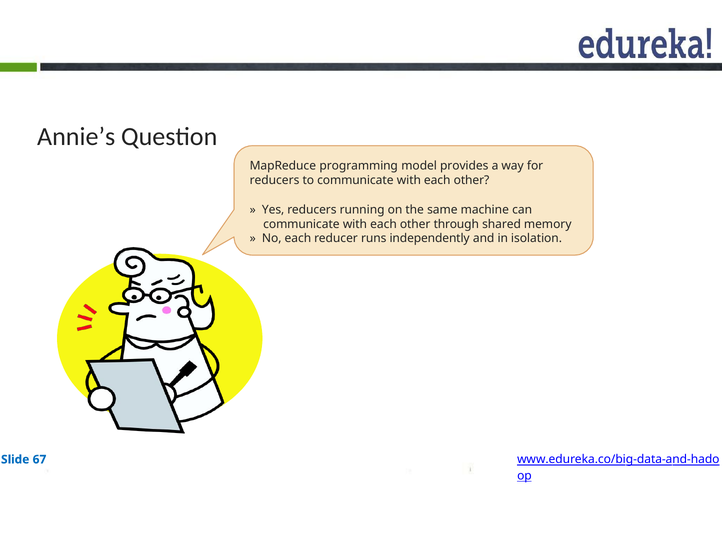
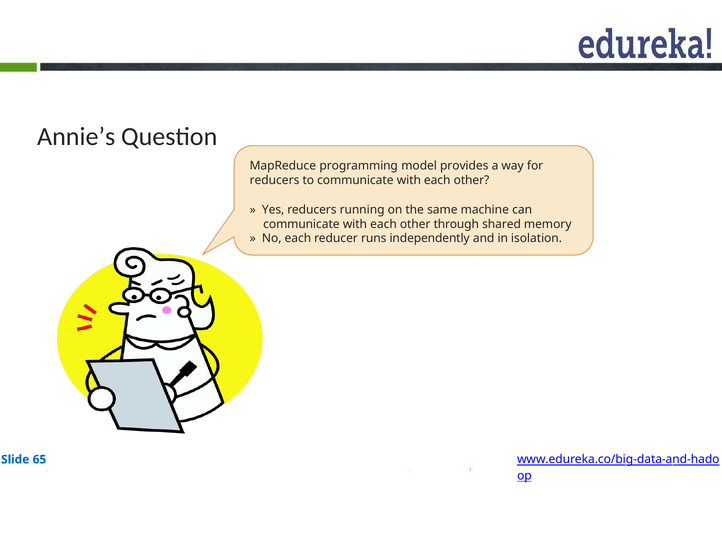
67: 67 -> 65 (39, 459)
